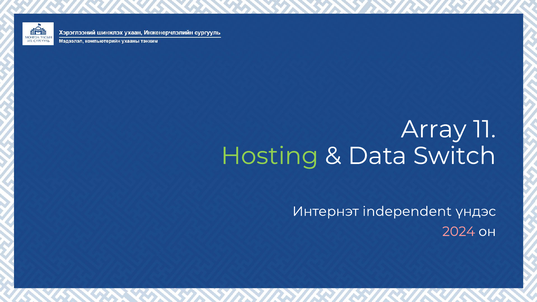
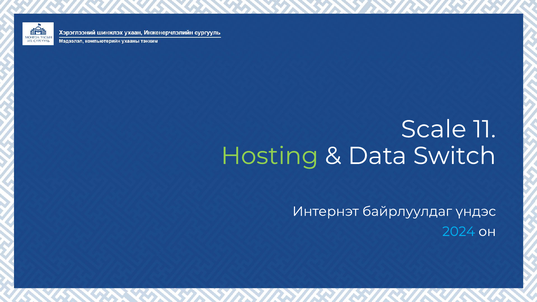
Array: Array -> Scale (434, 129)
independent: independent -> байрлуулдаг (407, 211)
2024 colour: pink -> light blue (459, 232)
